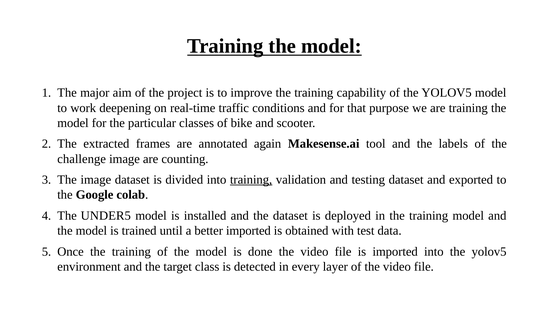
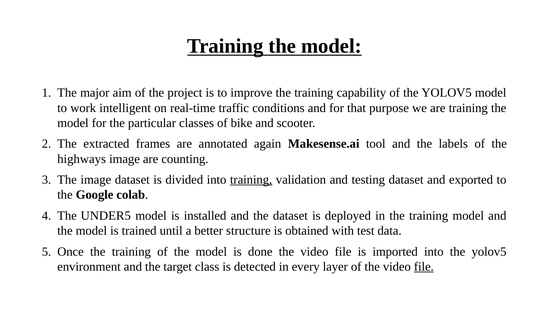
deepening: deepening -> intelligent (125, 108)
challenge: challenge -> highways (82, 159)
better imported: imported -> structure (248, 231)
file underline: none -> present (424, 266)
